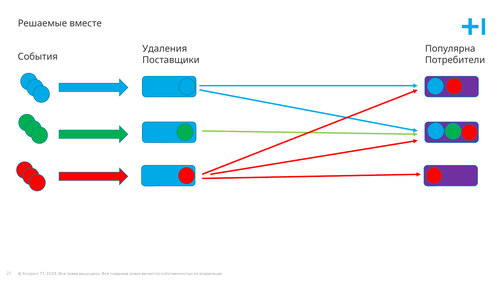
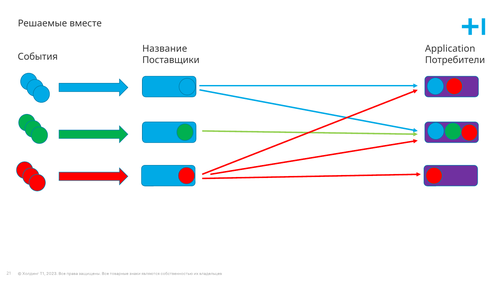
Удаления: Удаления -> Название (165, 49)
Популярна: Популярна -> Application (450, 49)
